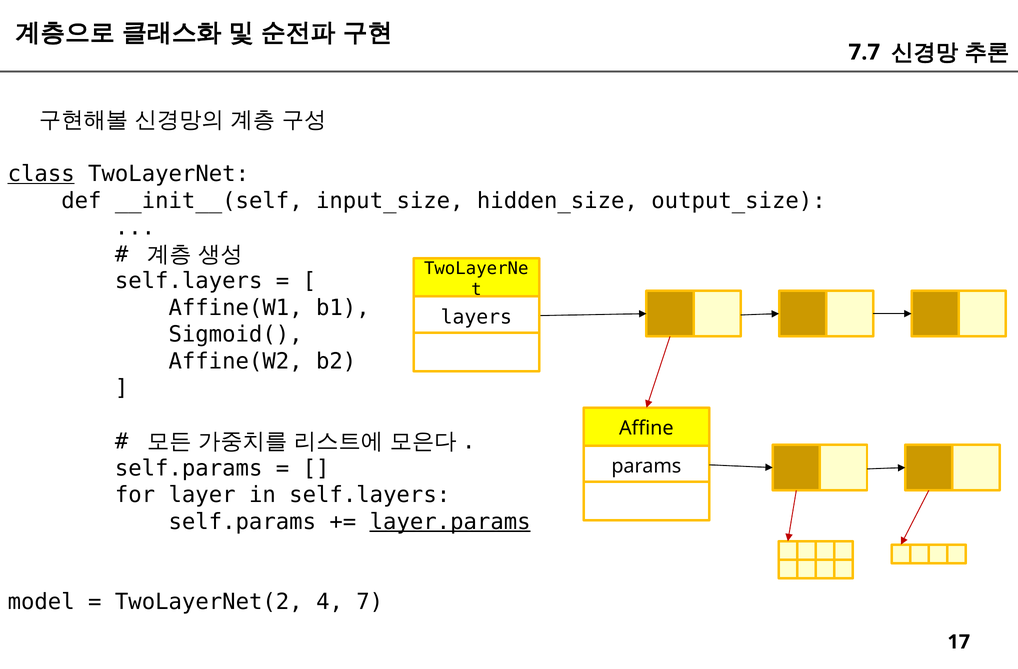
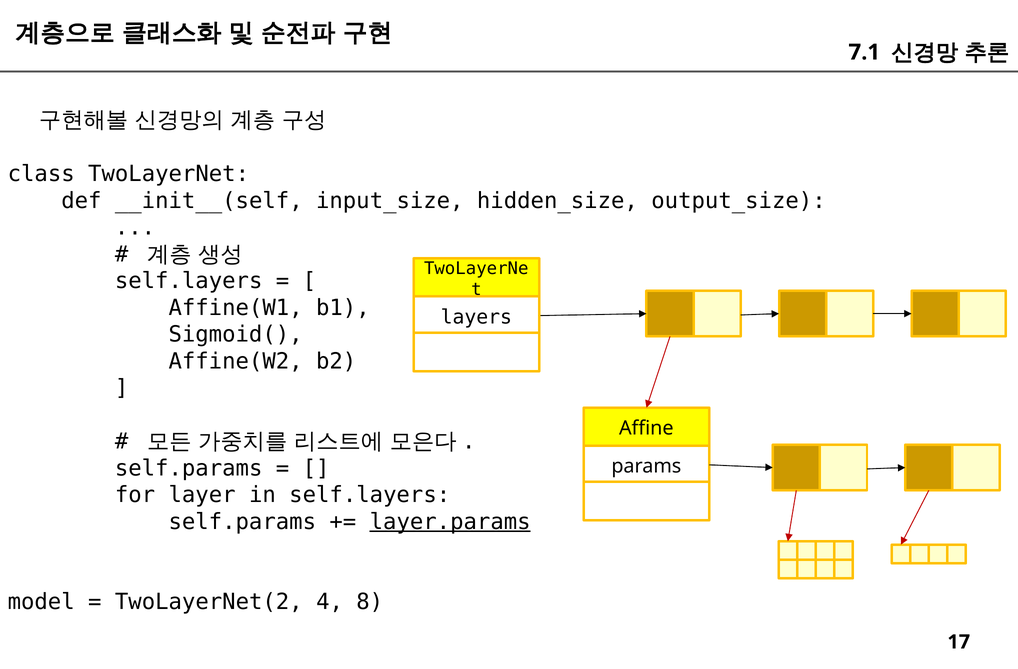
7.7: 7.7 -> 7.1 (864, 52)
class underline: present -> none (41, 174)
7: 7 -> 8 (370, 602)
